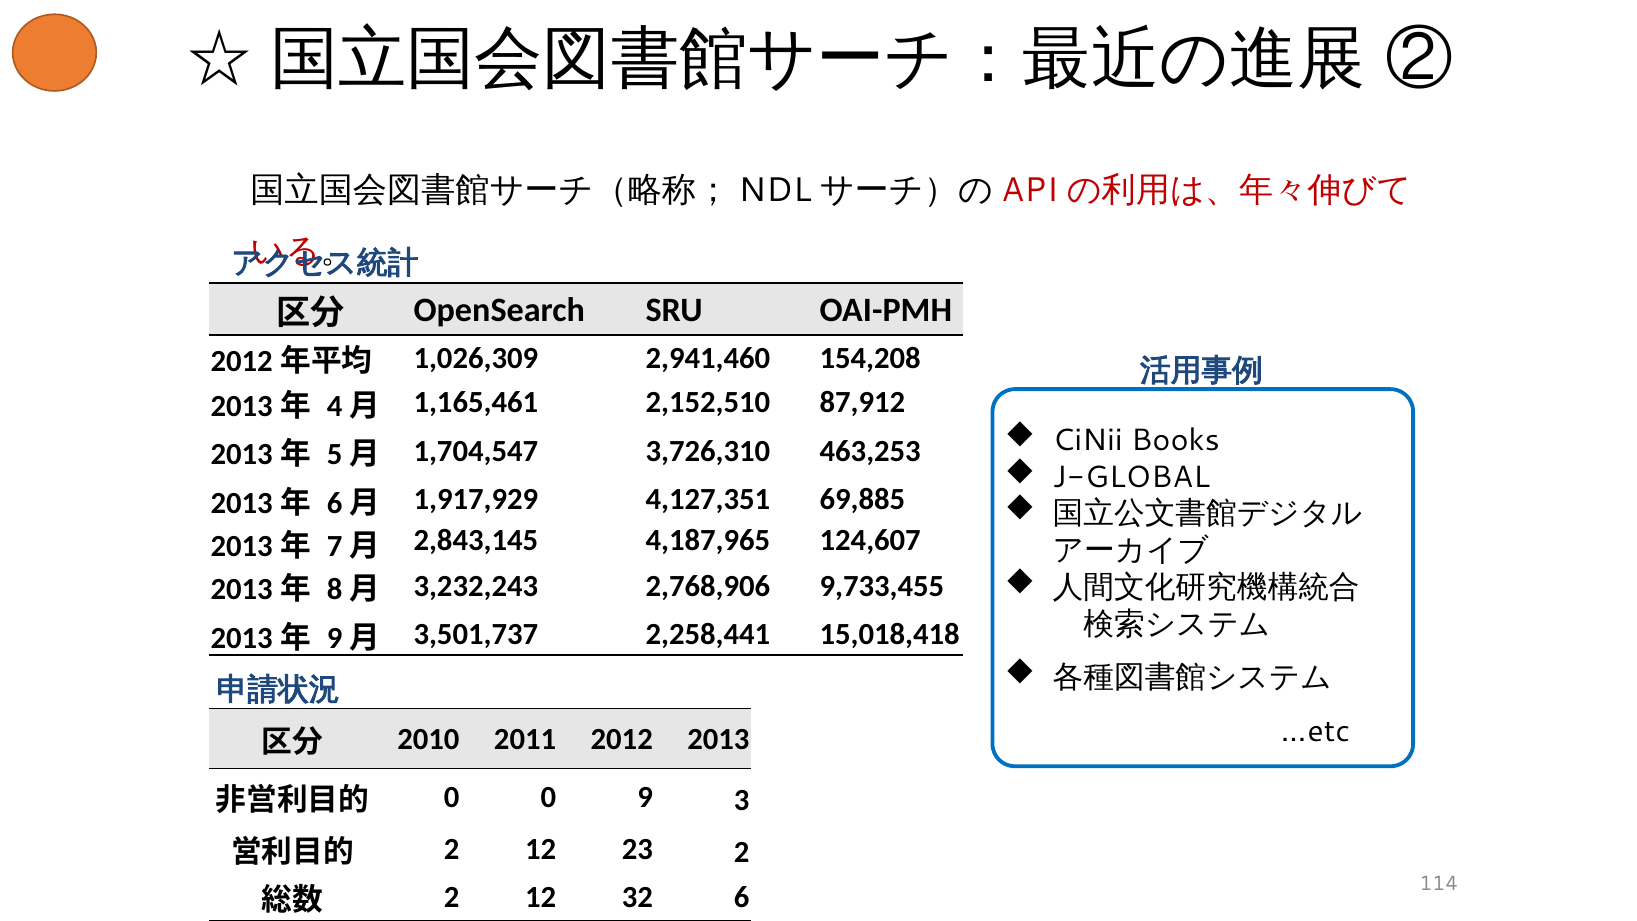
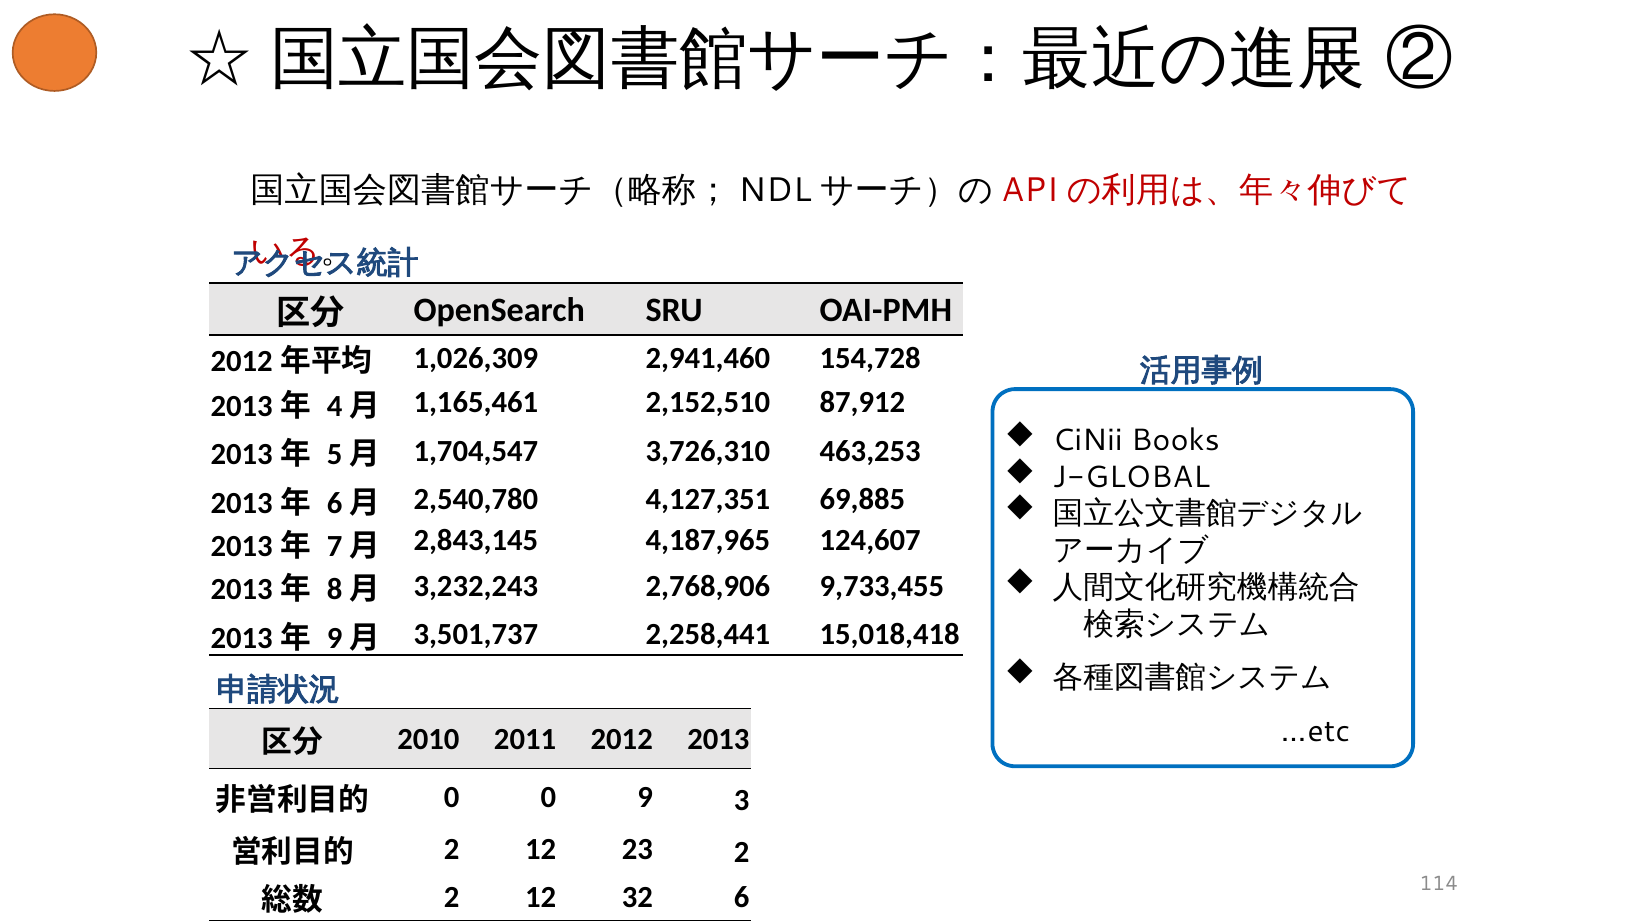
154,208: 154,208 -> 154,728 (870, 358)
1,917,929: 1,917,929 -> 2,540,780 (476, 499)
